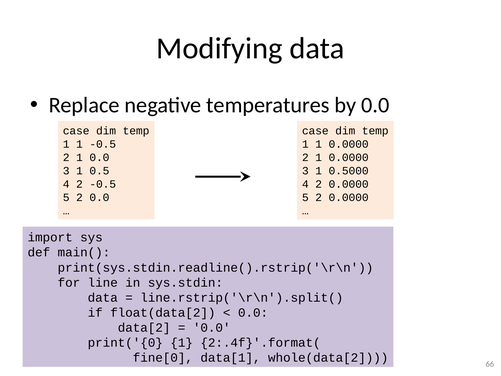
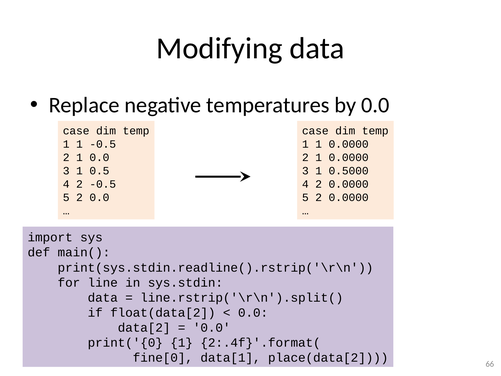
whole(data[2: whole(data[2 -> place(data[2 (328, 358)
